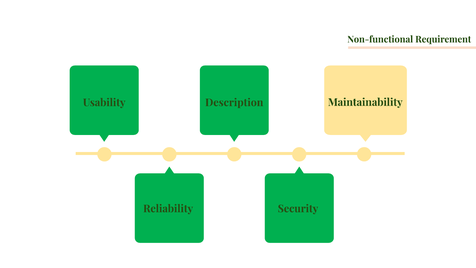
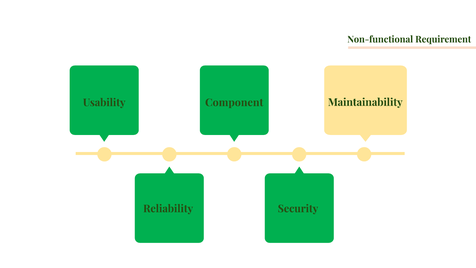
Description: Description -> Component (234, 103)
